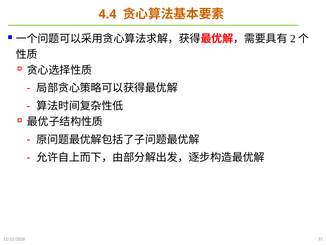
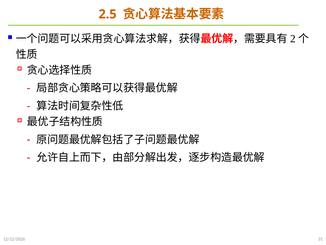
4.4: 4.4 -> 2.5 (108, 14)
